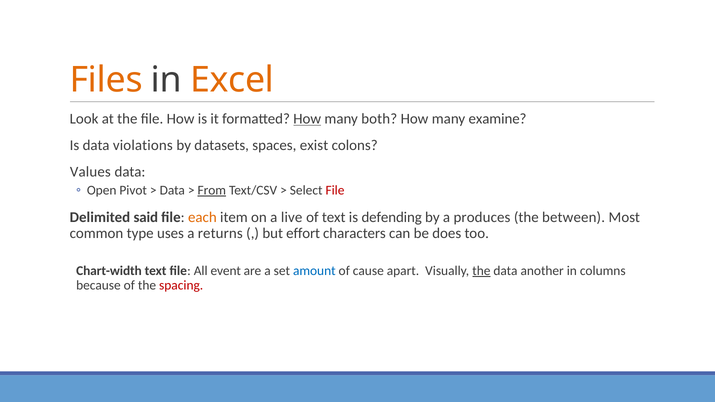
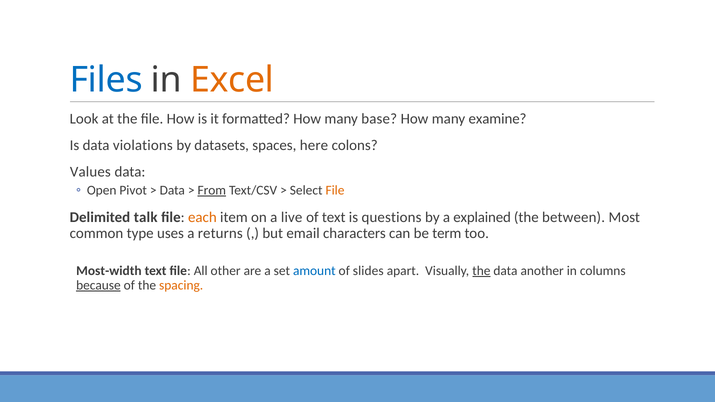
Files colour: orange -> blue (106, 80)
How underline: present -> none (307, 119)
both: both -> base (379, 119)
exist: exist -> here (314, 145)
File colour: red -> orange (335, 190)
said: said -> talk (146, 217)
defending: defending -> questions (392, 217)
produces: produces -> explained (482, 217)
effort: effort -> email (303, 234)
does: does -> term (447, 234)
Chart-width: Chart-width -> Most-width (109, 271)
event: event -> other (226, 271)
cause: cause -> slides (368, 271)
because underline: none -> present (98, 285)
spacing colour: red -> orange (181, 285)
